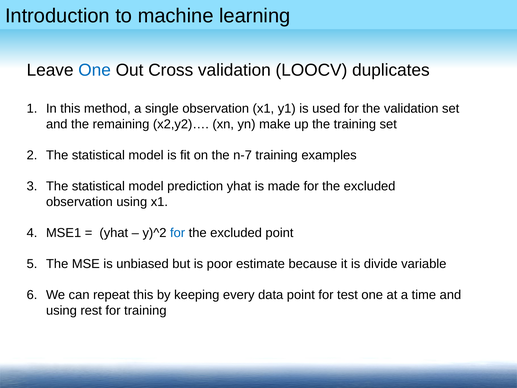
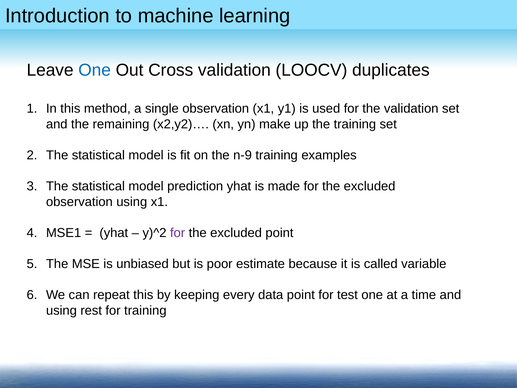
n-7: n-7 -> n-9 (243, 155)
for colour: blue -> purple (178, 233)
divide: divide -> called (381, 264)
